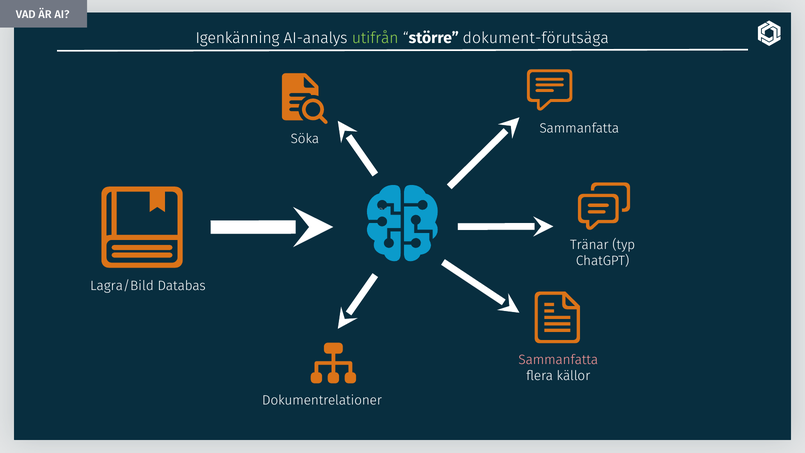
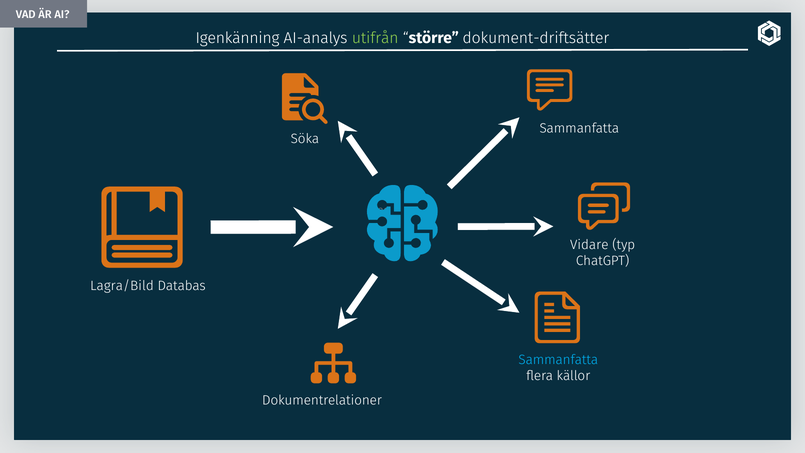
dokument-förutsäga: dokument-förutsäga -> dokument-driftsätter (536, 38)
Tränar: Tränar -> Vidare (589, 245)
Sammanfatta colour: pink -> light blue (558, 360)
